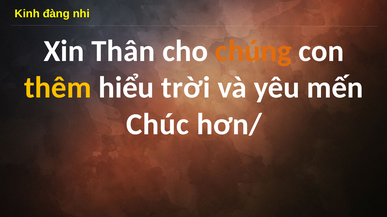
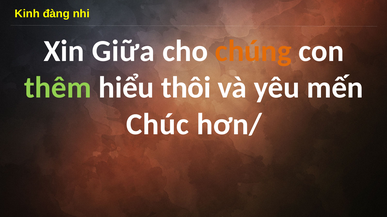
Thân: Thân -> Giữa (123, 51)
thêm colour: yellow -> light green (58, 88)
trời: trời -> thôi (186, 88)
